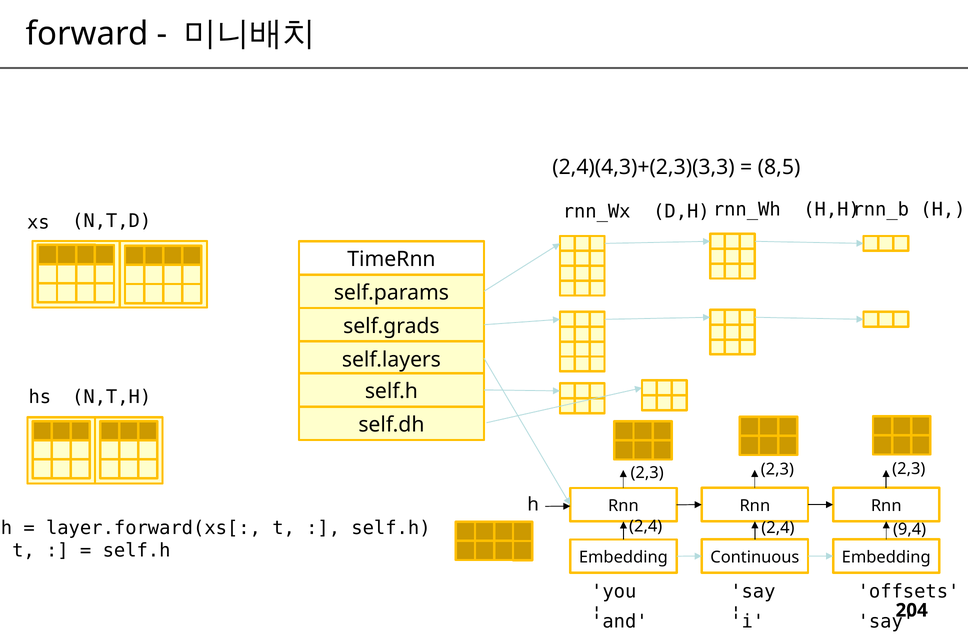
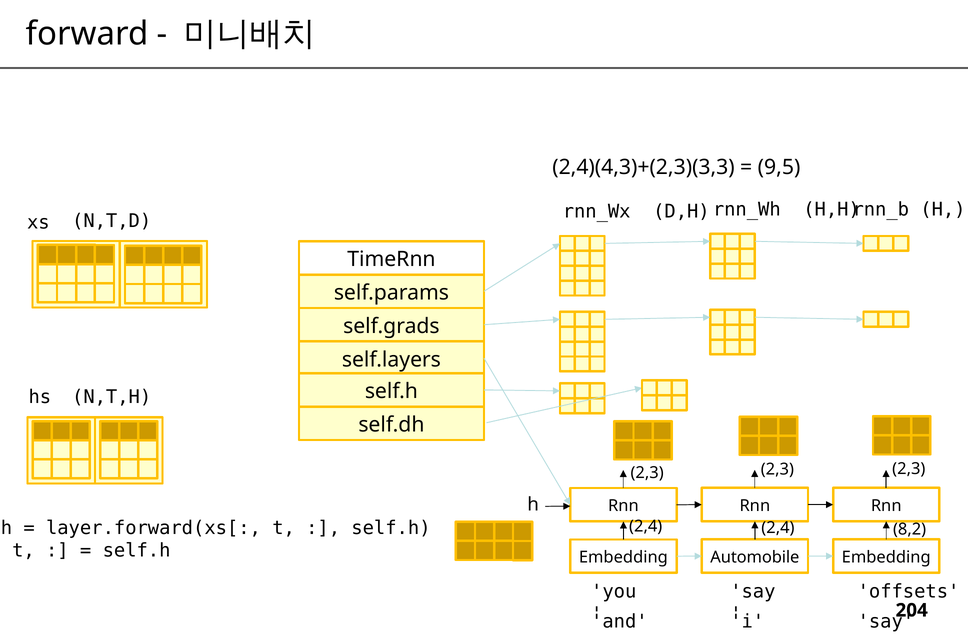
8,5: 8,5 -> 9,5 (779, 167)
9,4: 9,4 -> 8,2 (910, 529)
Continuous: Continuous -> Automobile (755, 557)
